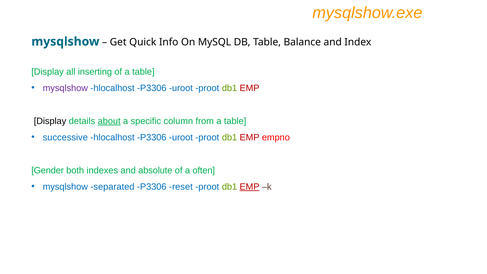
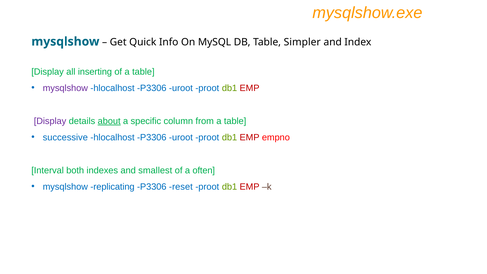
Balance: Balance -> Simpler (302, 42)
Display colour: black -> purple (50, 121)
Gender: Gender -> Interval (48, 170)
absolute: absolute -> smallest (155, 170)
separated: separated -> replicating (112, 187)
EMP underline: present -> none (250, 187)
